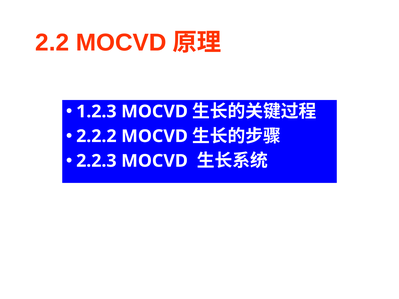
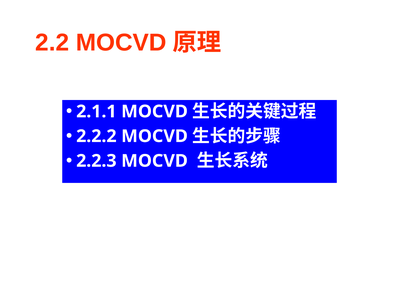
1.2.3: 1.2.3 -> 2.1.1 (96, 112)
